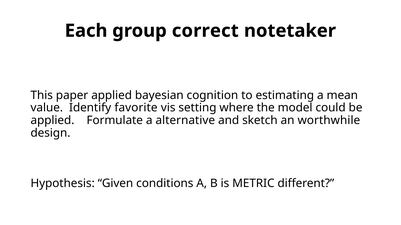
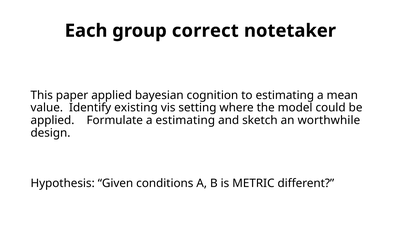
favorite: favorite -> existing (136, 108)
a alternative: alternative -> estimating (185, 121)
